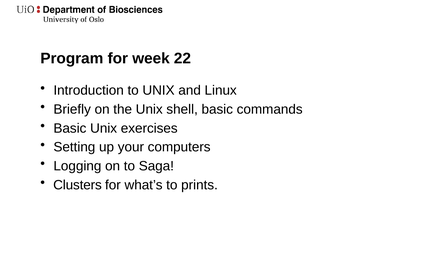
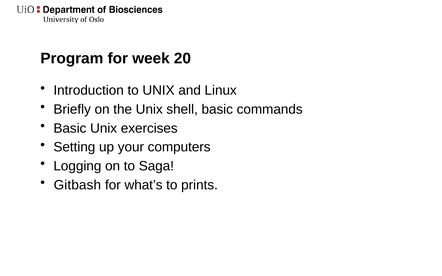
22: 22 -> 20 (182, 58)
Clusters: Clusters -> Gitbash (77, 185)
